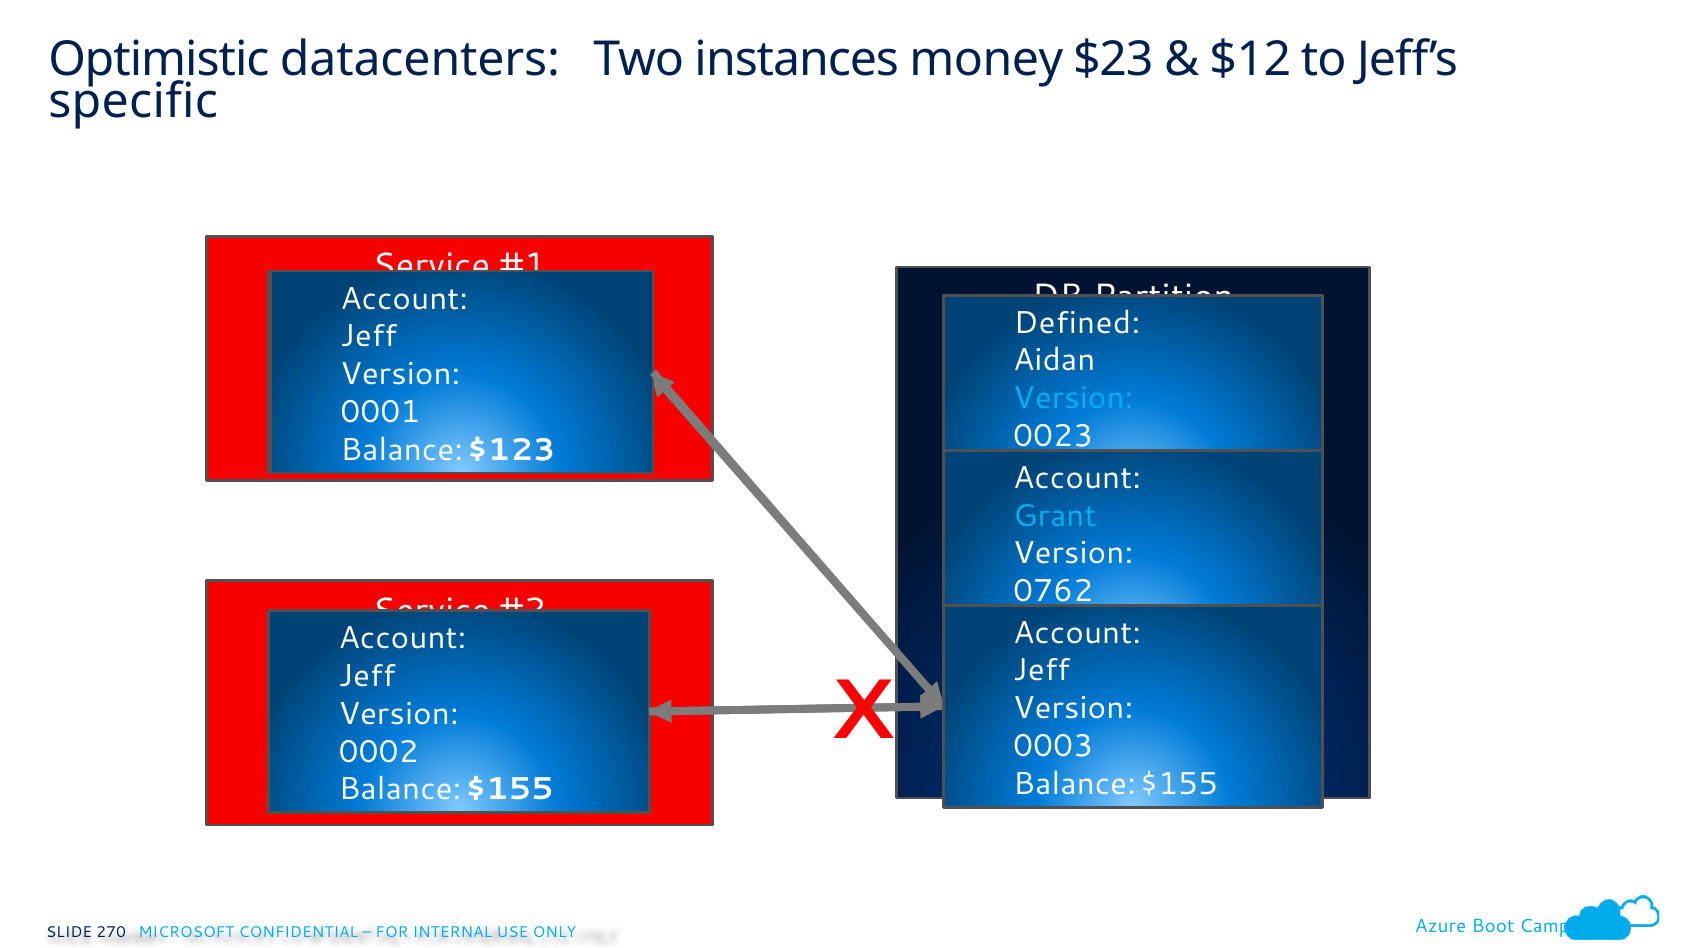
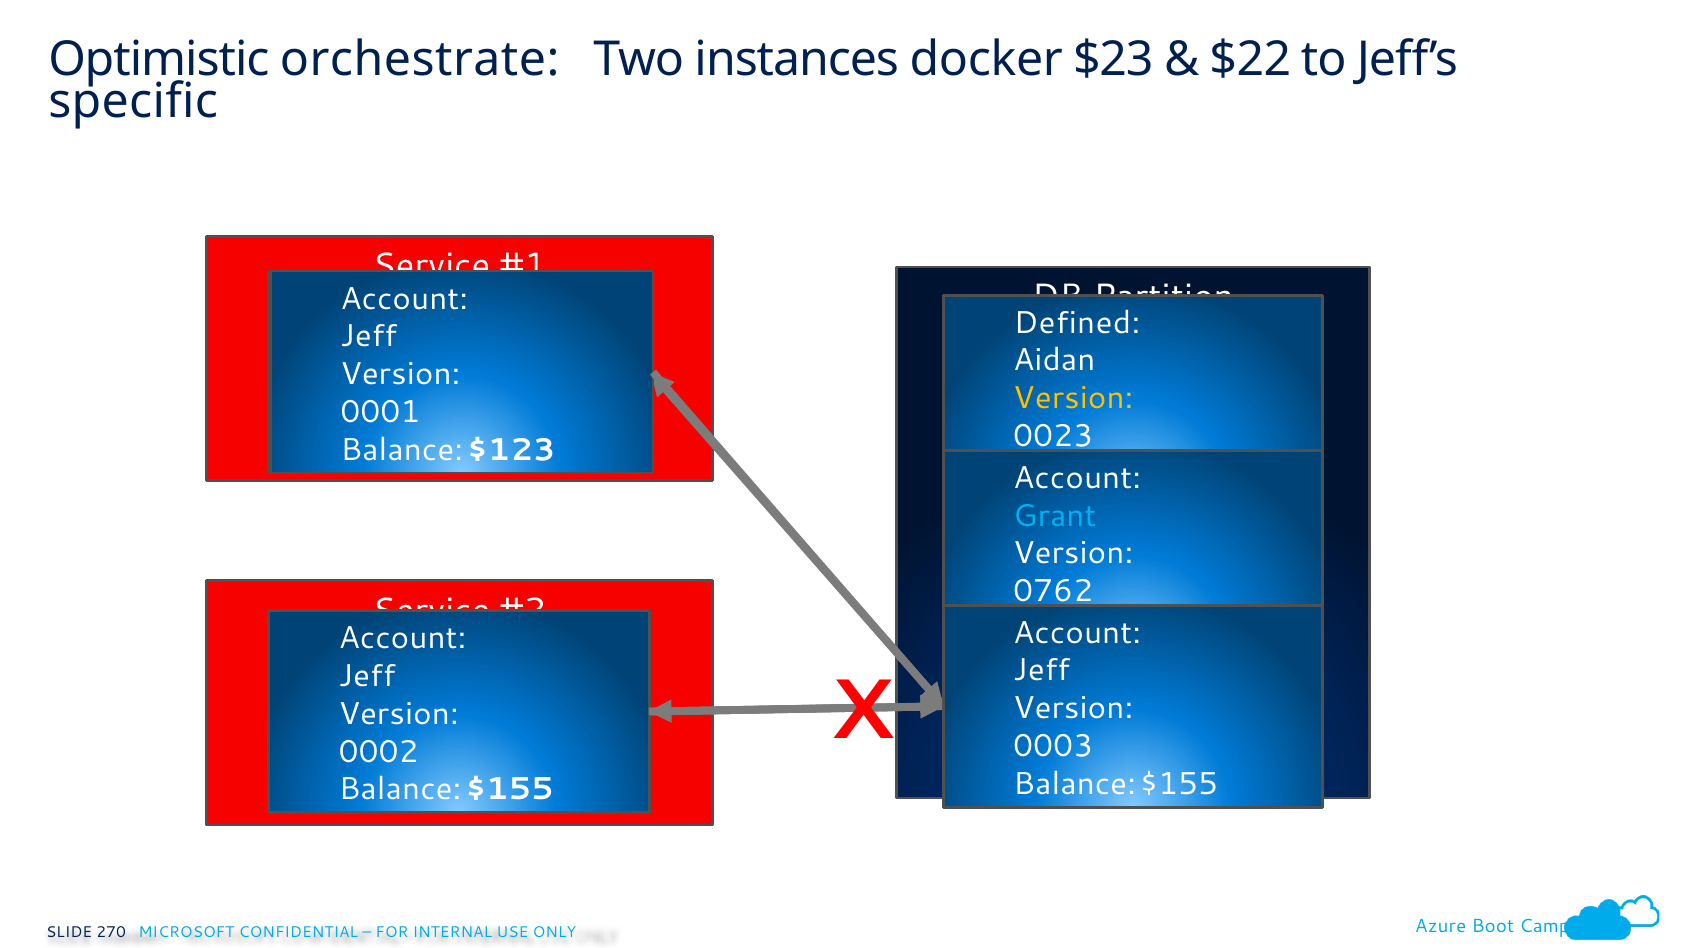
datacenters: datacenters -> orchestrate (420, 59)
money: money -> docker (986, 59)
$12: $12 -> $22 (1250, 59)
Version colour: light blue -> yellow (1073, 399)
